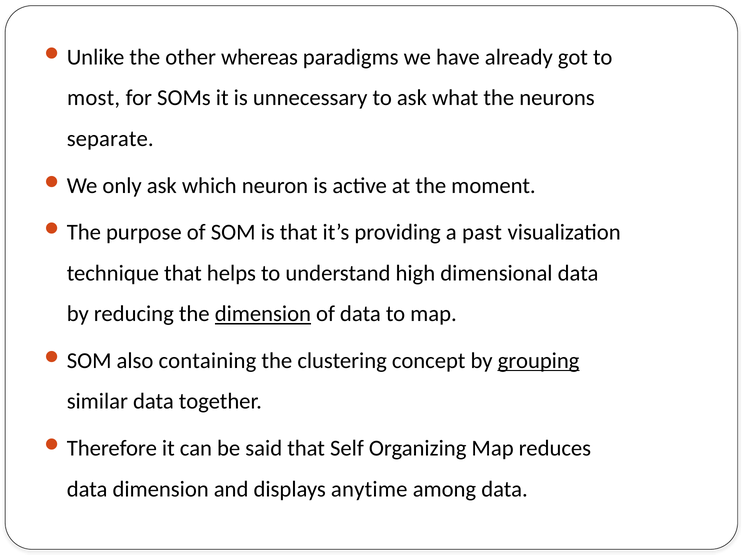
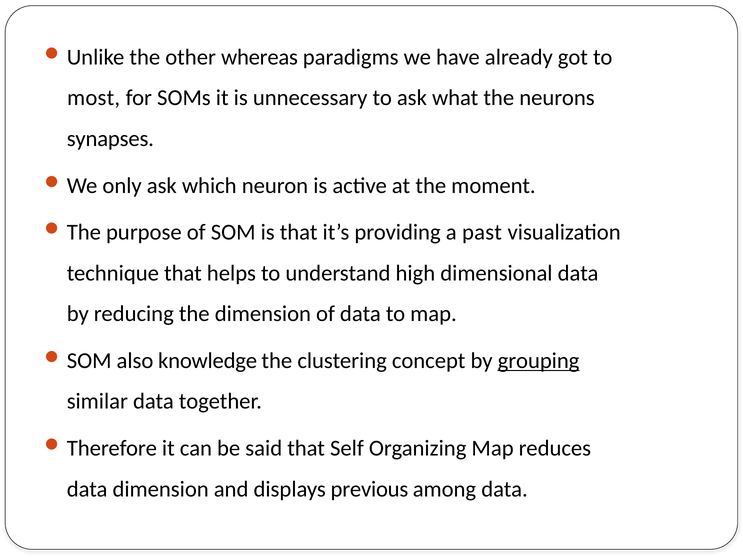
separate: separate -> synapses (110, 139)
dimension underline: present -> none (263, 314)
containing: containing -> knowledge (208, 361)
anytime: anytime -> previous (369, 489)
